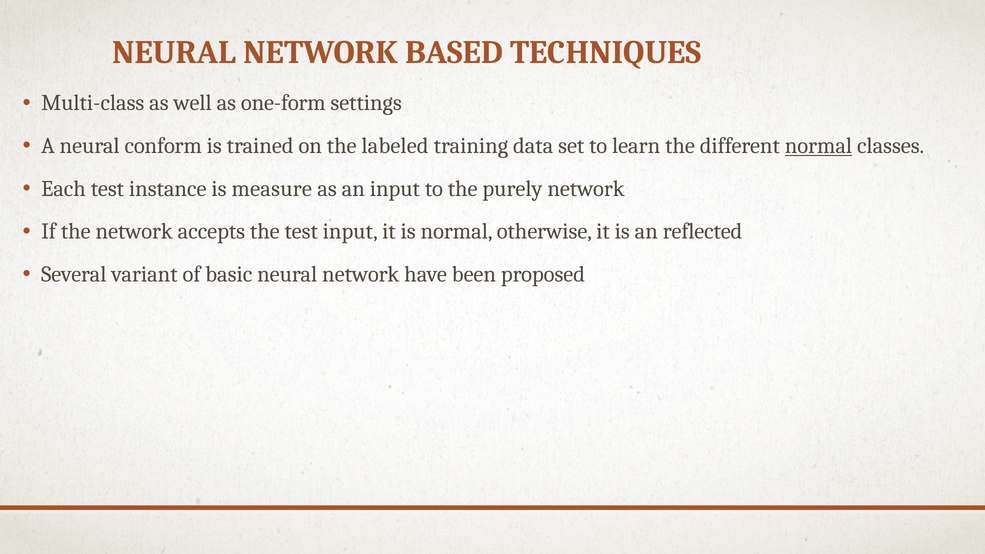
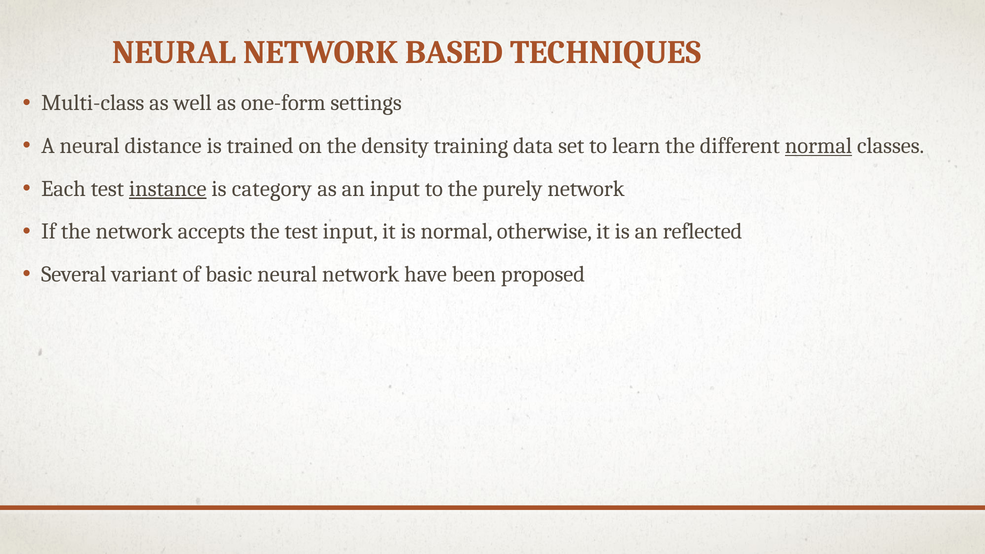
conform: conform -> distance (163, 146)
labeled: labeled -> density (395, 146)
instance underline: none -> present (168, 189)
measure: measure -> category (272, 189)
